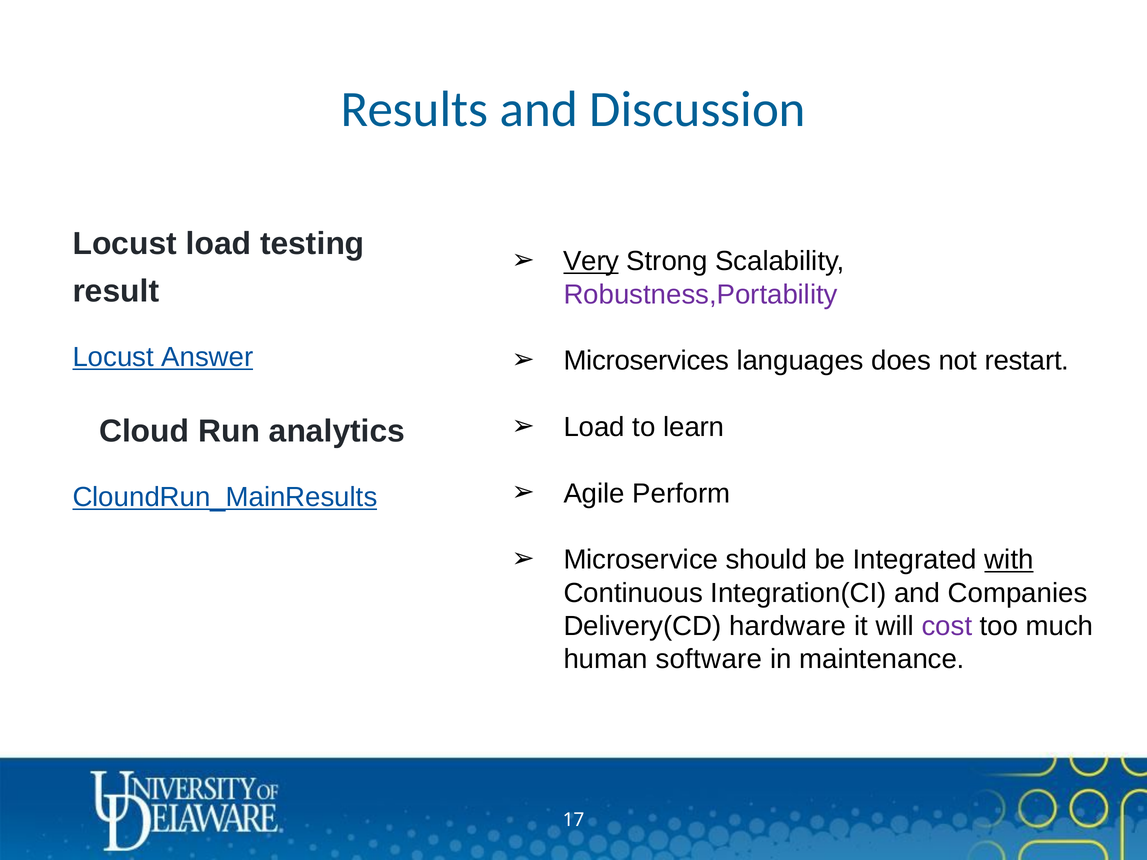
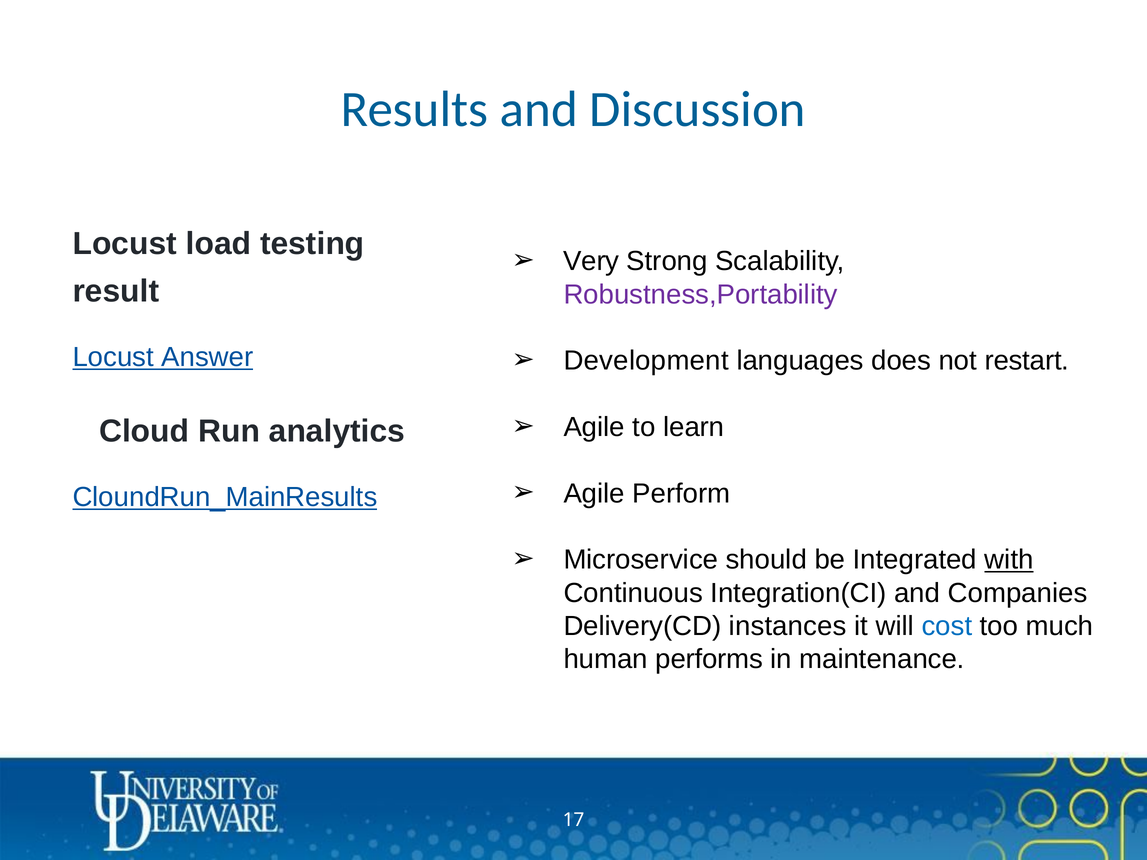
Very underline: present -> none (591, 261)
Microservices: Microservices -> Development (646, 361)
Load: Load -> Agile (594, 427)
hardware: hardware -> instances (788, 626)
cost colour: purple -> blue (947, 626)
software: software -> performs (709, 659)
